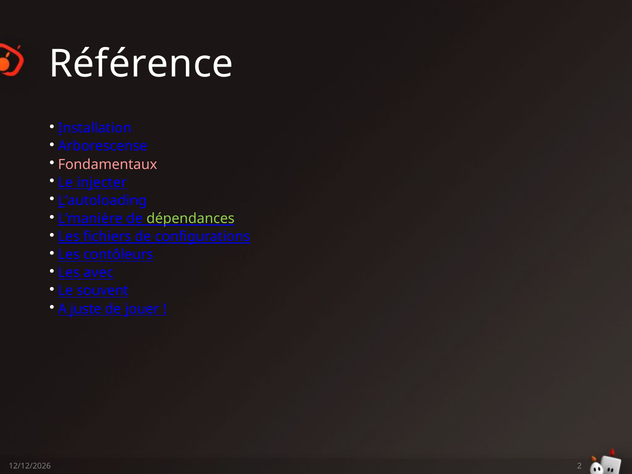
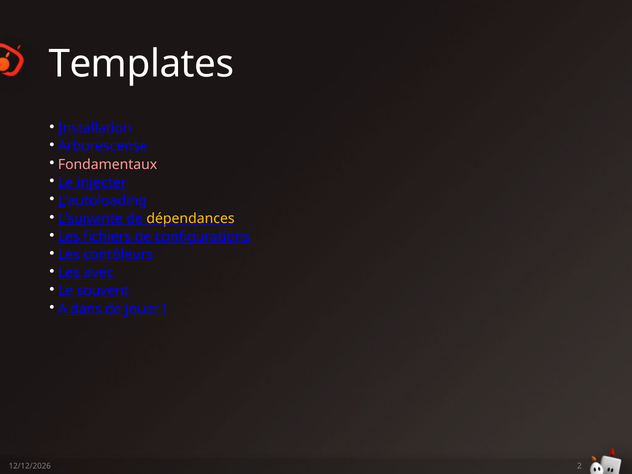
Référence: Référence -> Templates (141, 64)
L’manière: L’manière -> L’suivante (90, 219)
dépendances colour: light green -> yellow (191, 219)
juste: juste -> dans (86, 309)
